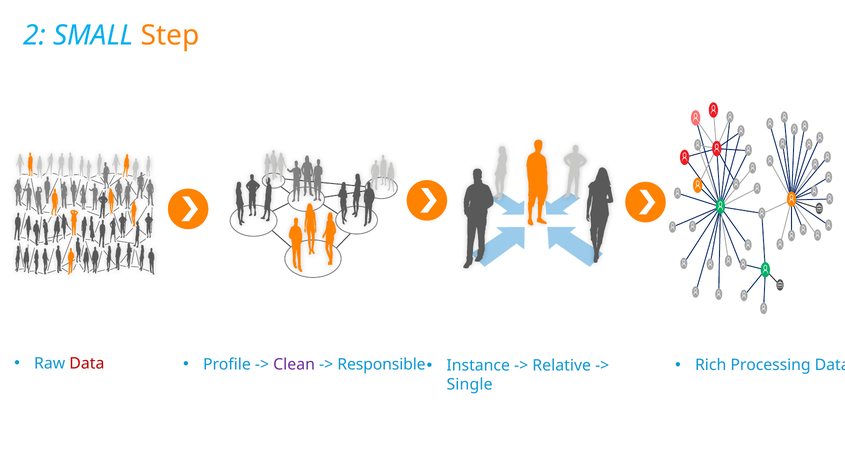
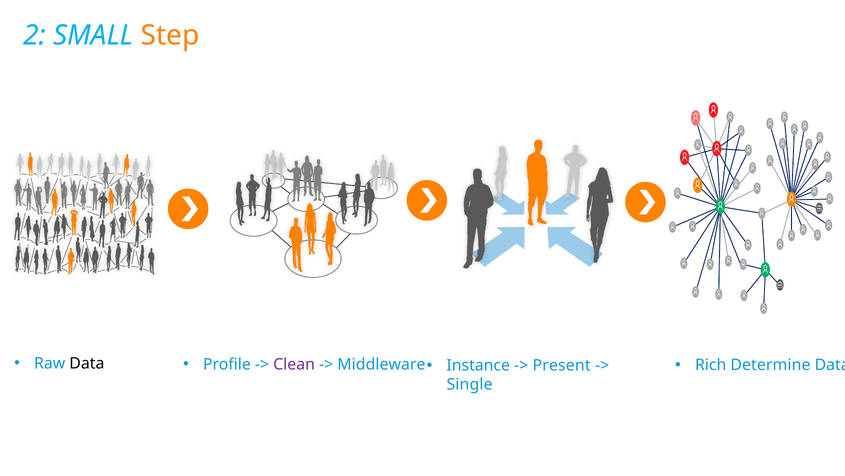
Data colour: red -> black (87, 363)
Relative: Relative -> Present (562, 365)
Responsible: Responsible -> Middleware (381, 364)
Processing: Processing -> Determine (770, 365)
